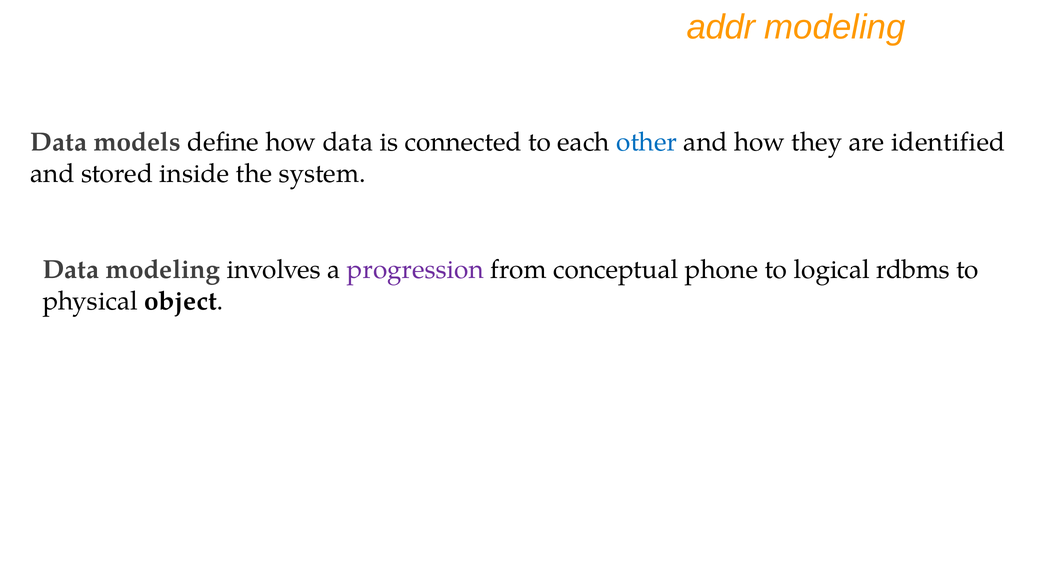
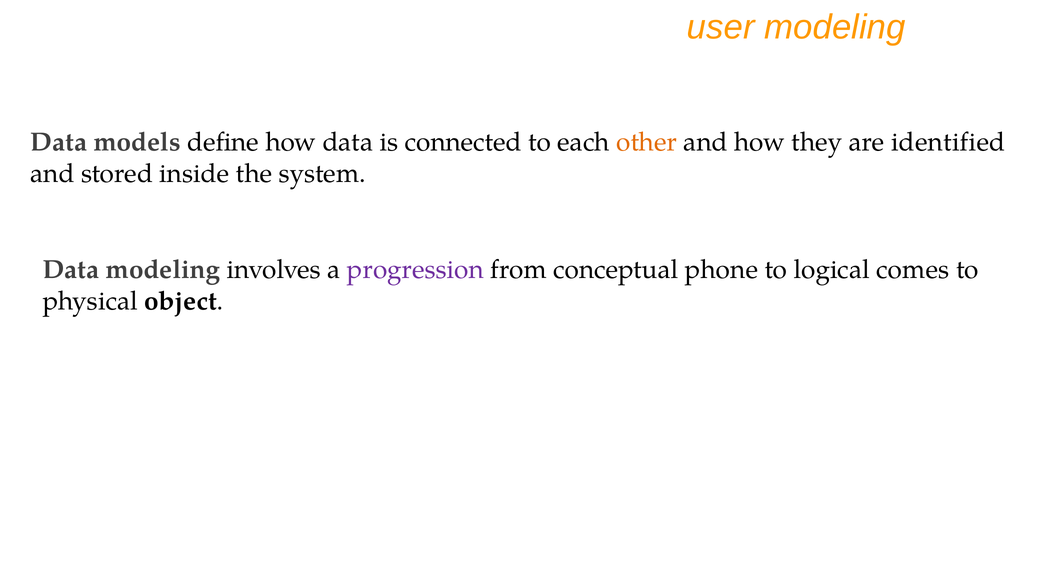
addr: addr -> user (721, 27)
other colour: blue -> orange (647, 142)
rdbms: rdbms -> comes (913, 269)
